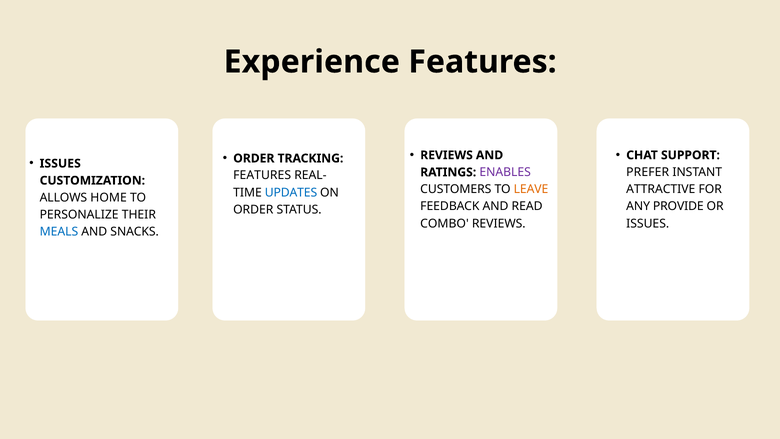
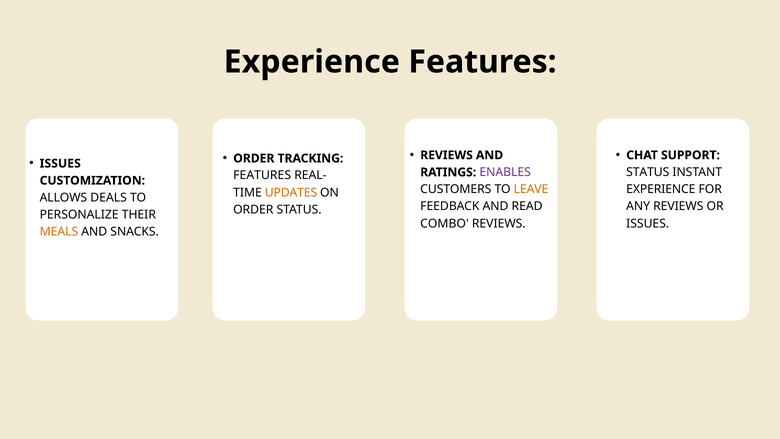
PREFER: PREFER -> STATUS (648, 172)
ATTRACTIVE: ATTRACTIVE -> EXPERIENCE (661, 189)
UPDATES colour: blue -> orange (291, 192)
HOME: HOME -> DEALS (109, 198)
ANY PROVIDE: PROVIDE -> REVIEWS (678, 206)
MEALS colour: blue -> orange (59, 232)
